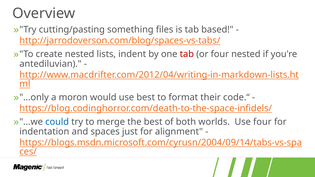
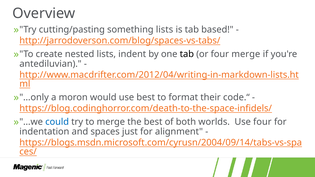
something files: files -> lists (165, 30)
tab colour: red -> black (187, 54)
four nested: nested -> merge (246, 54)
